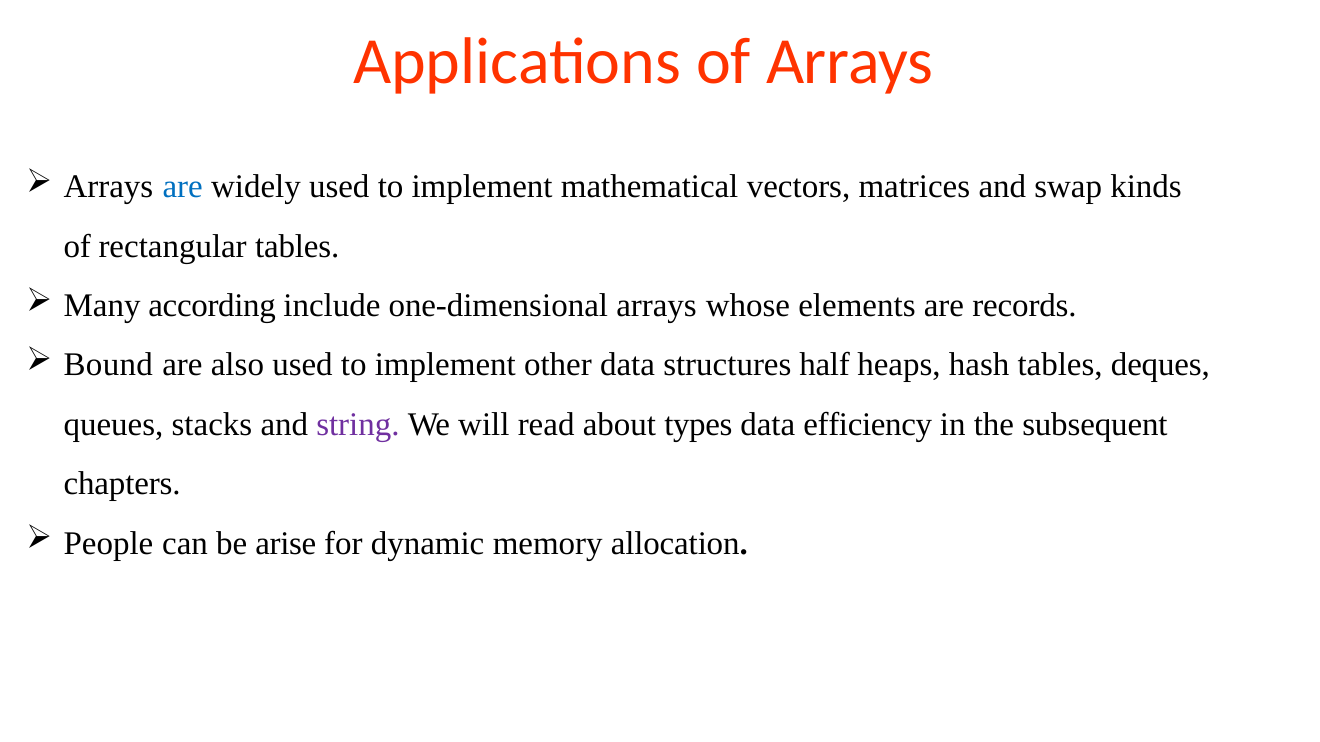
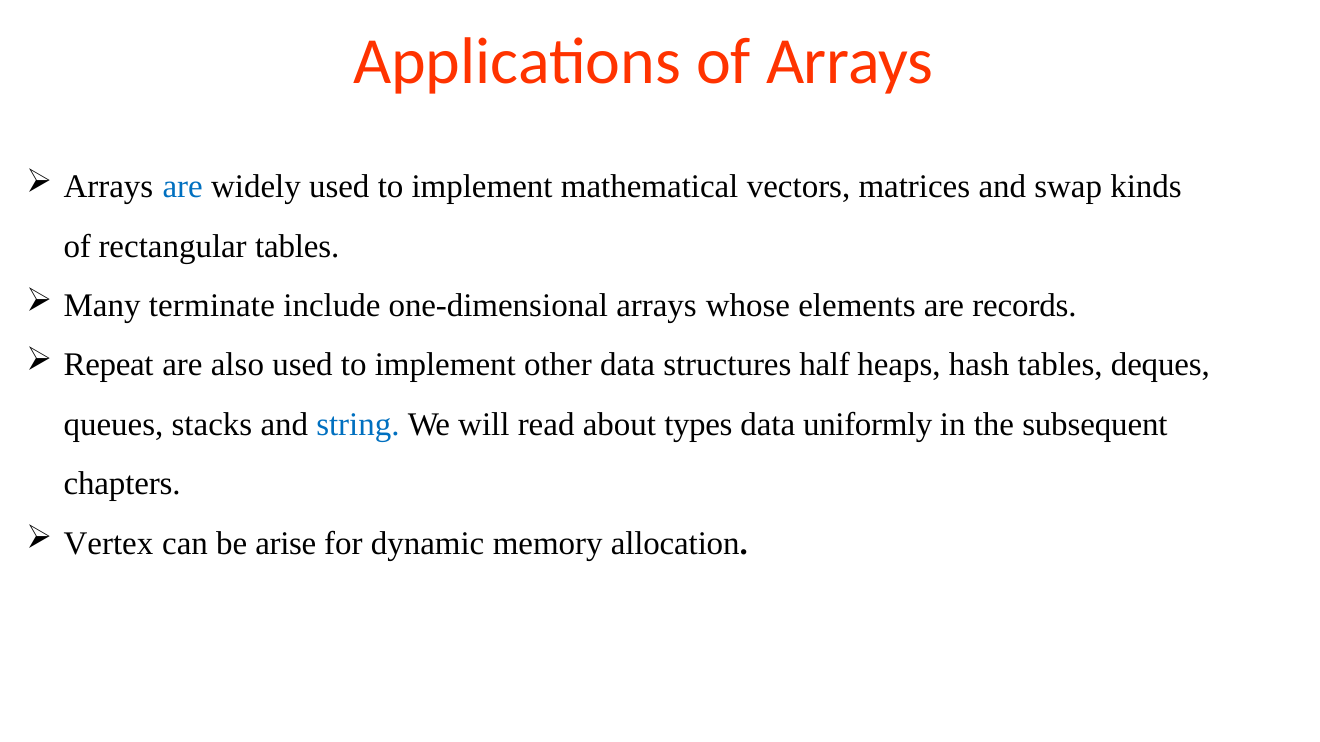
according: according -> terminate (212, 306)
Bound: Bound -> Repeat (109, 365)
string colour: purple -> blue (358, 425)
efficiency: efficiency -> uniformly (868, 425)
People: People -> Vertex (108, 544)
